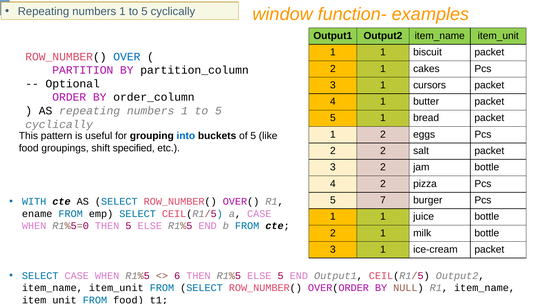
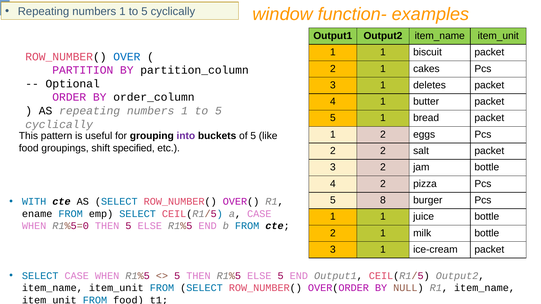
cursors: cursors -> deletes (430, 85)
into colour: blue -> purple (186, 136)
7: 7 -> 8 (383, 200)
6: 6 -> 5 (177, 276)
